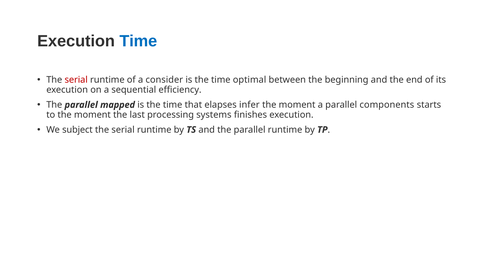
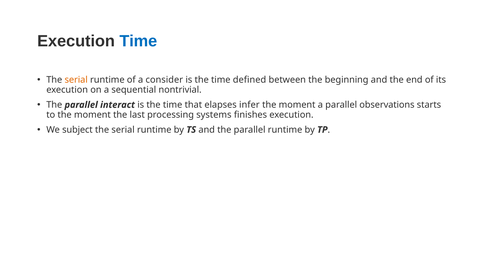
serial colour: red -> orange (76, 80)
optimal: optimal -> defined (250, 80)
efficiency: efficiency -> nontrivial (180, 90)
mapped: mapped -> interact (118, 105)
components: components -> observations (387, 105)
